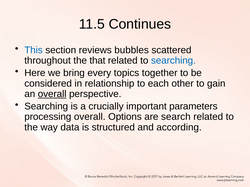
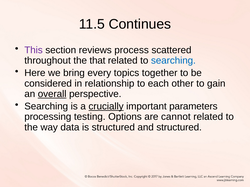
This colour: blue -> purple (34, 50)
bubbles: bubbles -> process (132, 50)
crucially underline: none -> present (106, 107)
processing overall: overall -> testing (90, 117)
search: search -> cannot (176, 117)
and according: according -> structured (179, 128)
